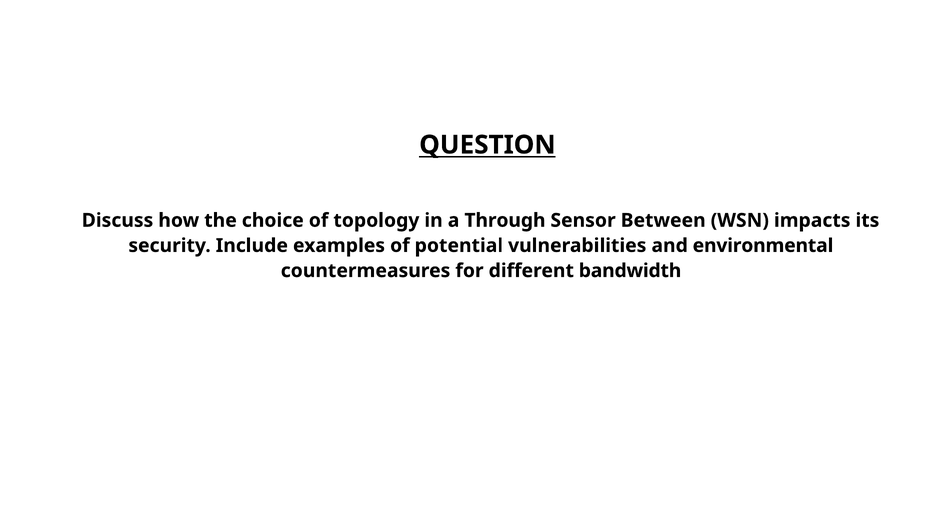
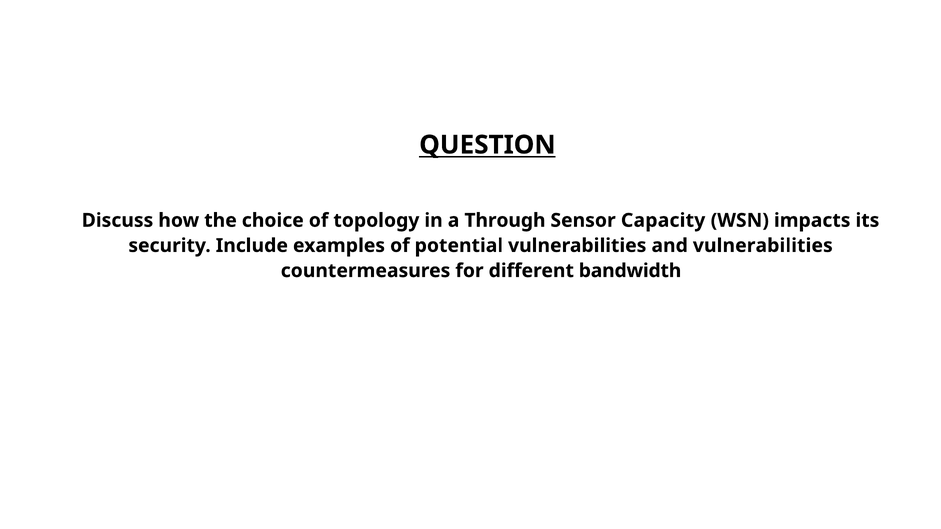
Between: Between -> Capacity (663, 221)
and environmental: environmental -> vulnerabilities (763, 246)
